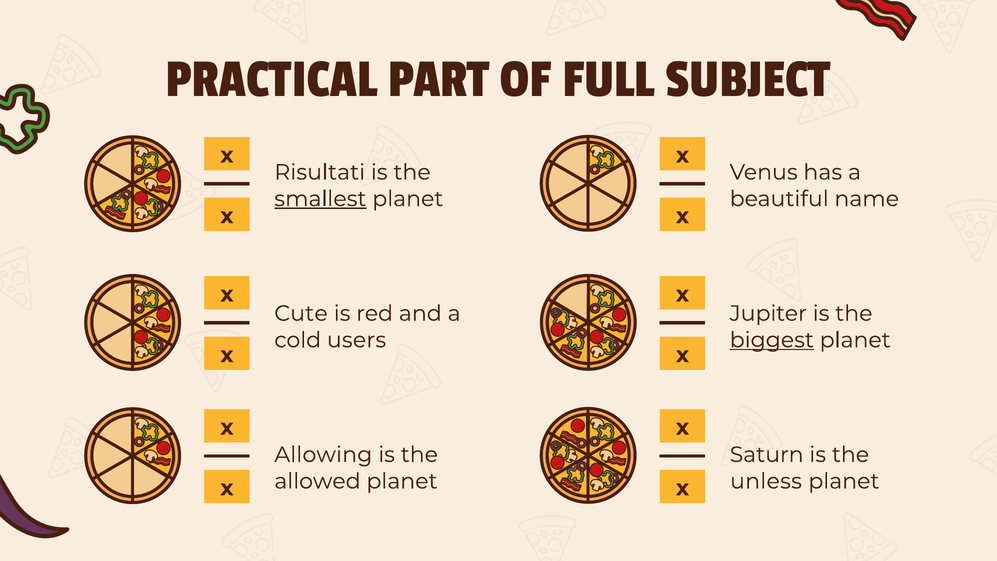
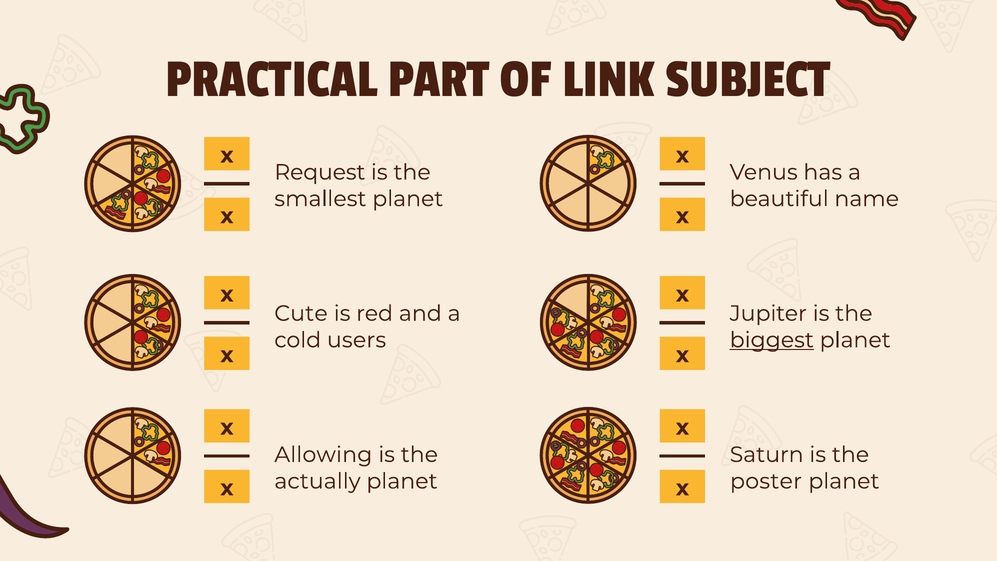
FULL: FULL -> LINK (609, 78)
Risultati: Risultati -> Request (320, 172)
smallest underline: present -> none (320, 199)
allowed: allowed -> actually (317, 481)
unless: unless -> poster (766, 481)
